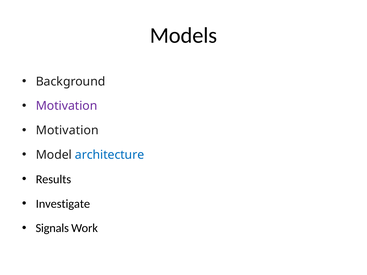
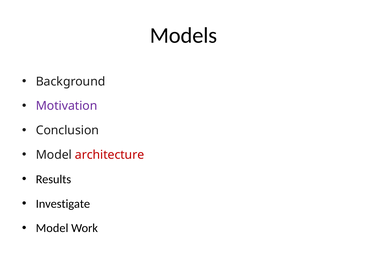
Motivation: Motivation -> Conclusion (67, 131)
architecture colour: blue -> red (110, 155)
Signals: Signals -> Model (52, 228)
